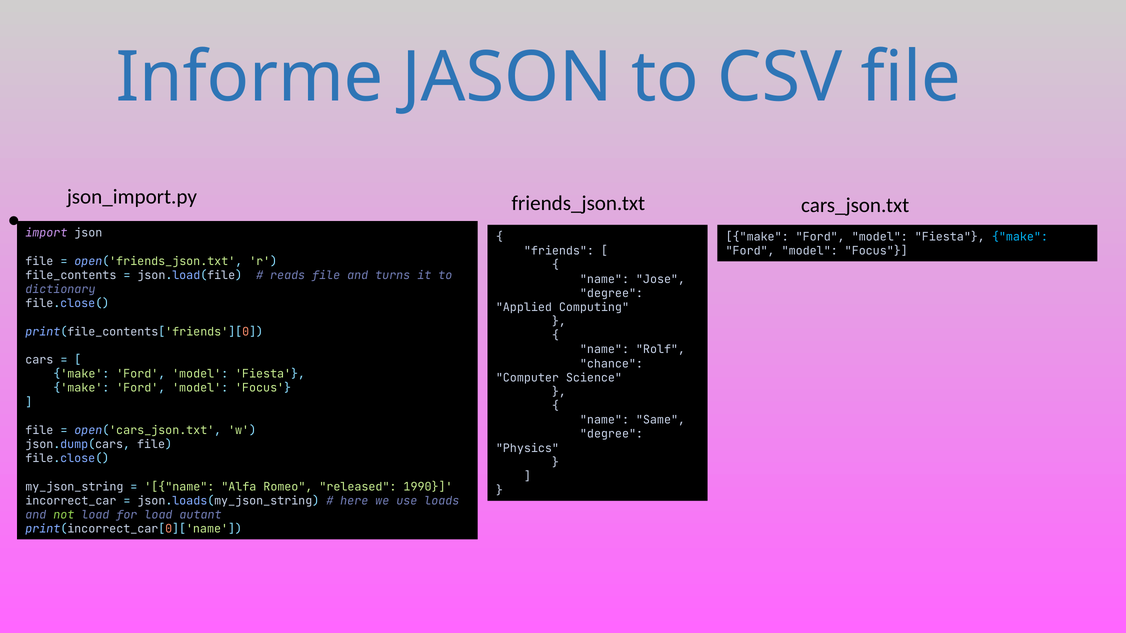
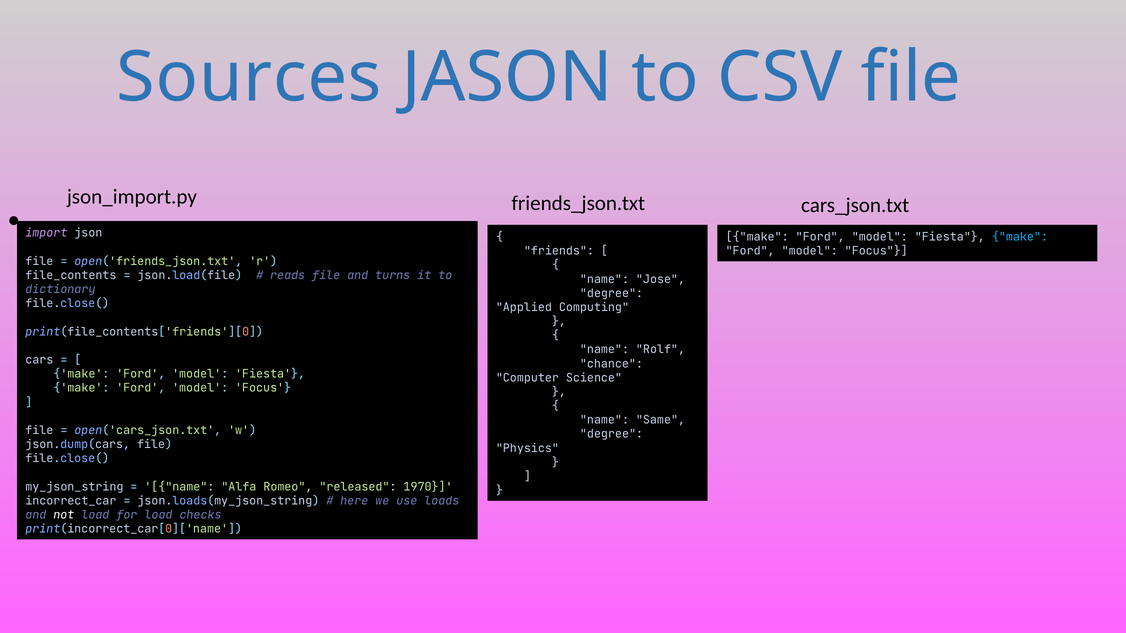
Informe: Informe -> Sources (249, 77)
1990: 1990 -> 1970 (428, 487)
not colour: light green -> white (64, 515)
autant: autant -> checks (201, 515)
